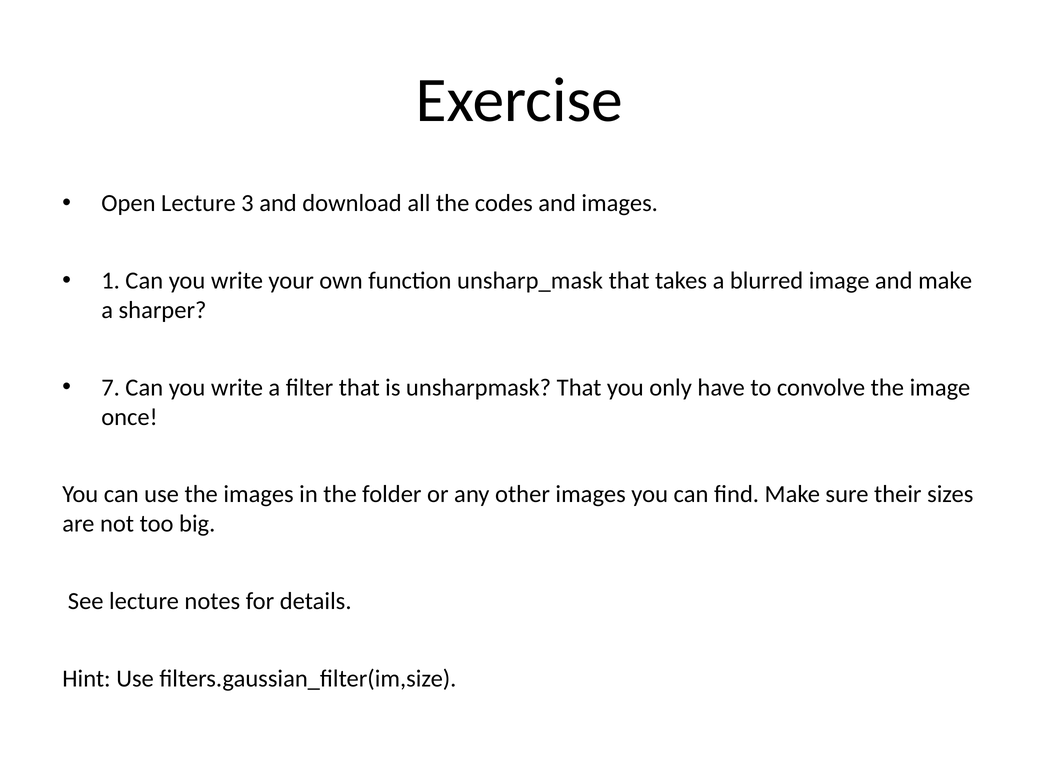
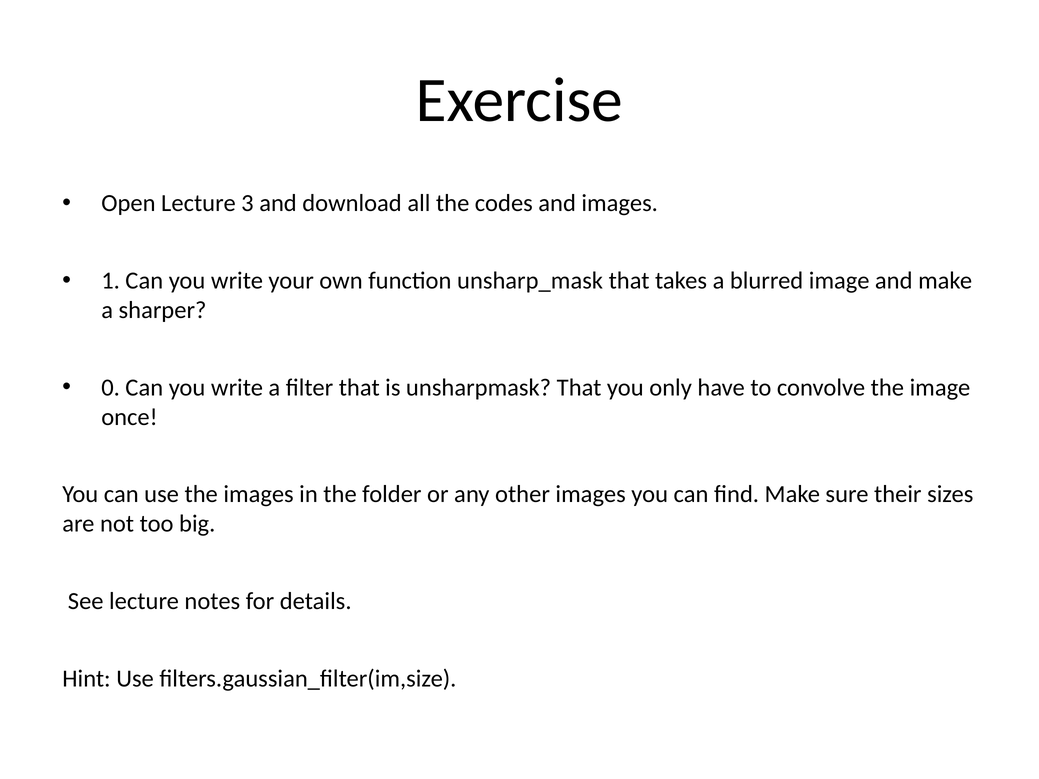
7: 7 -> 0 (111, 388)
